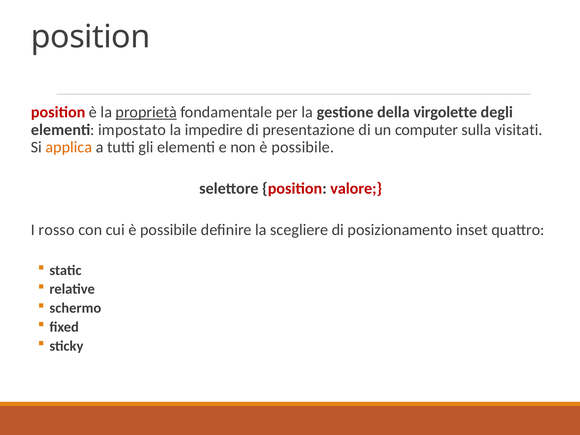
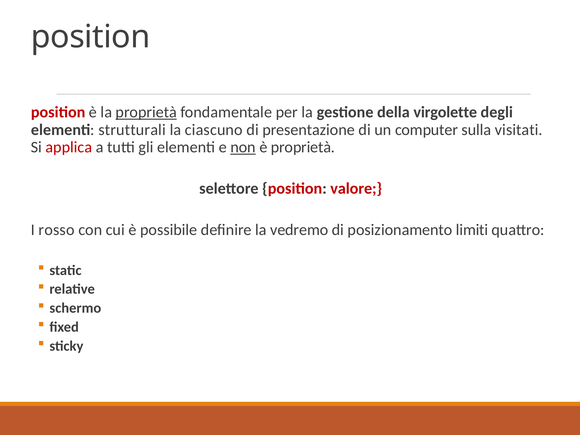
impostato: impostato -> strutturali (132, 130)
impedire: impedire -> ciascuno (214, 130)
applica colour: orange -> red (69, 147)
non underline: none -> present (243, 147)
possibile: possibile -> proprietà (303, 147)
scegliere: scegliere -> vedremo (299, 230)
inset: inset -> limiti (472, 230)
